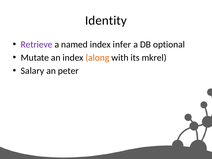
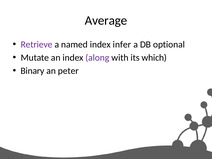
Identity: Identity -> Average (106, 21)
along colour: orange -> purple (97, 58)
mkrel: mkrel -> which (154, 58)
Salary: Salary -> Binary (33, 71)
